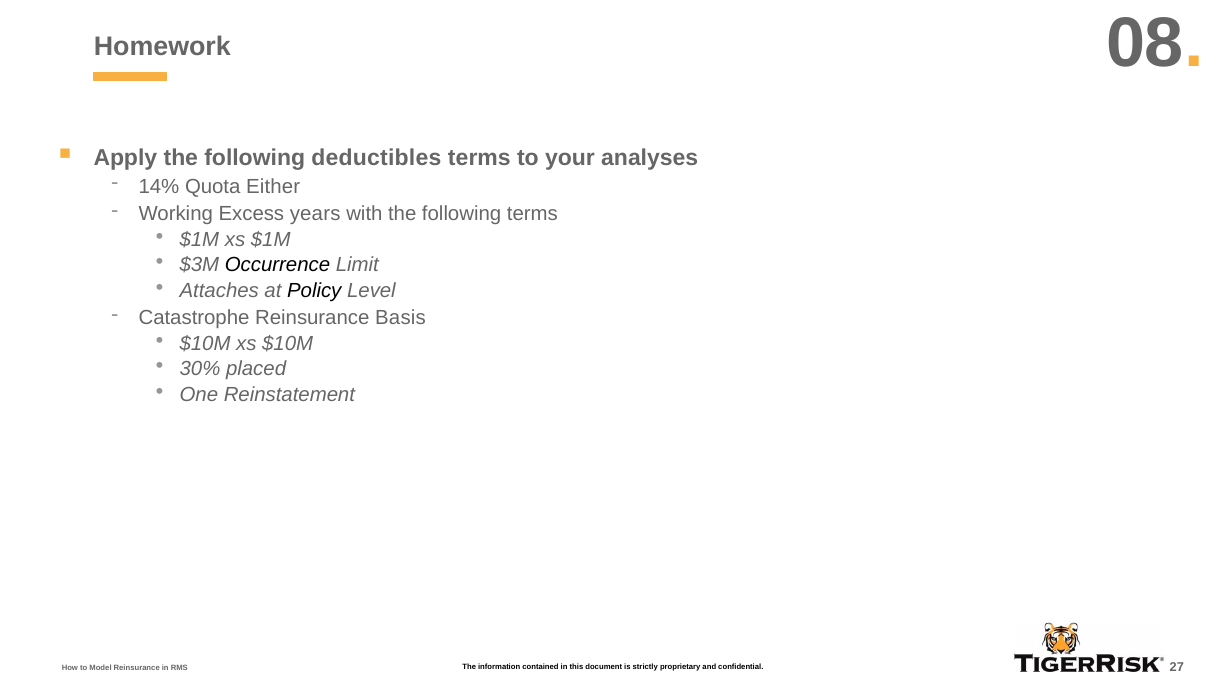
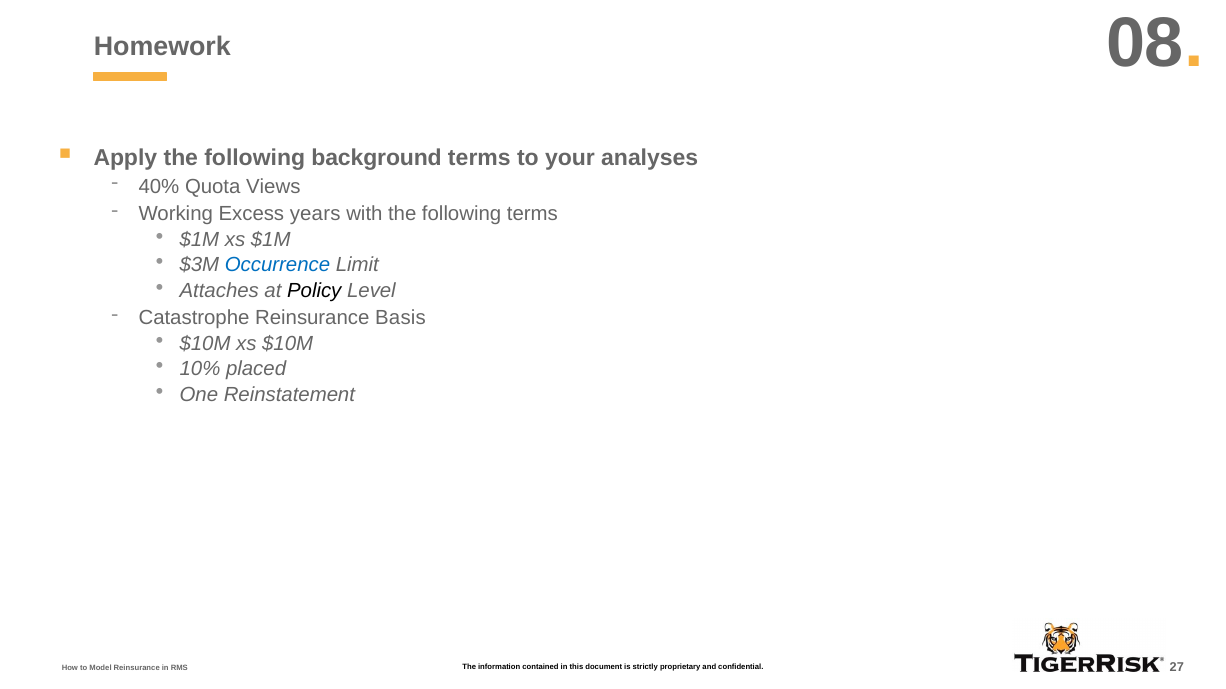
deductibles: deductibles -> background (377, 158)
14%: 14% -> 40% (159, 187)
Either: Either -> Views (273, 187)
Occurrence colour: black -> blue (278, 265)
30%: 30% -> 10% (200, 369)
